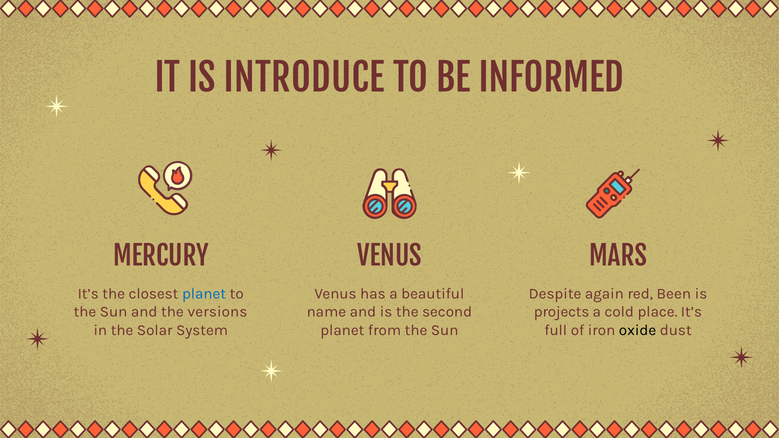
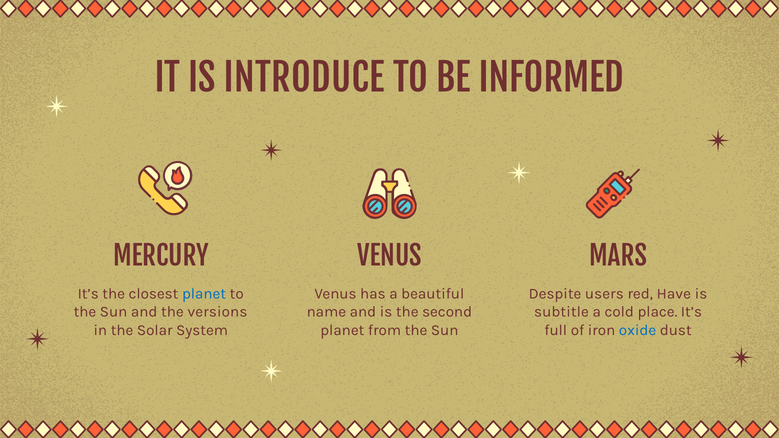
again: again -> users (604, 294)
Been: Been -> Have (674, 294)
projects: projects -> subtitle (561, 312)
oxide colour: black -> blue (638, 330)
